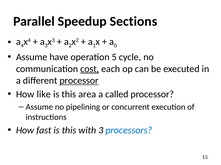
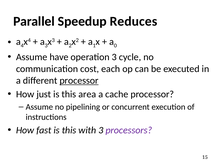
Sections: Sections -> Reduces (133, 21)
operation 5: 5 -> 3 (114, 57)
cost underline: present -> none (90, 69)
like: like -> just (44, 95)
called: called -> cache (117, 95)
processors colour: blue -> purple (129, 131)
